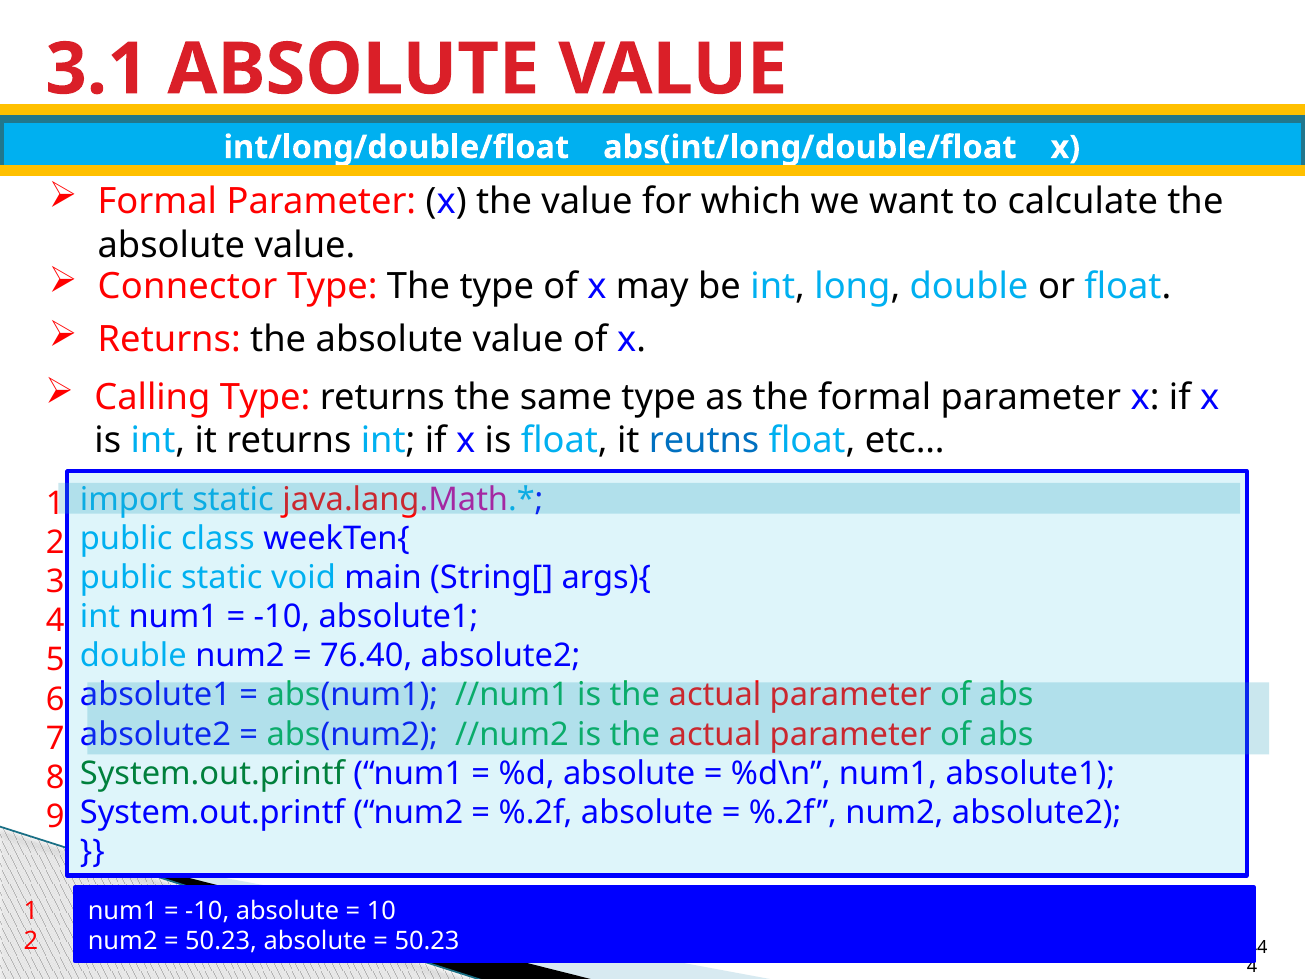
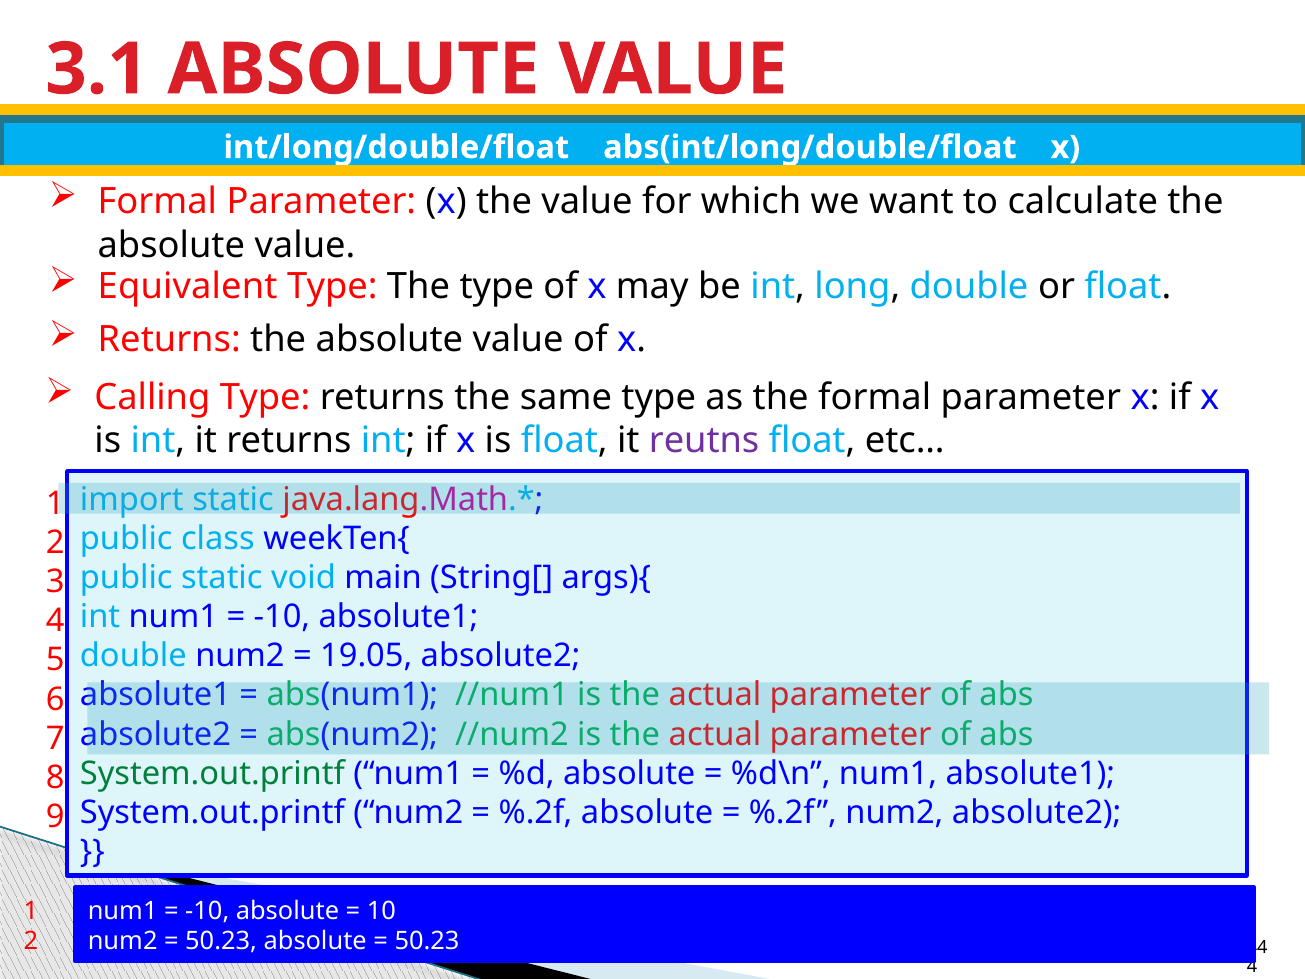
Connector: Connector -> Equivalent (188, 287)
reutns colour: blue -> purple (704, 441)
76.40: 76.40 -> 19.05 (366, 656)
